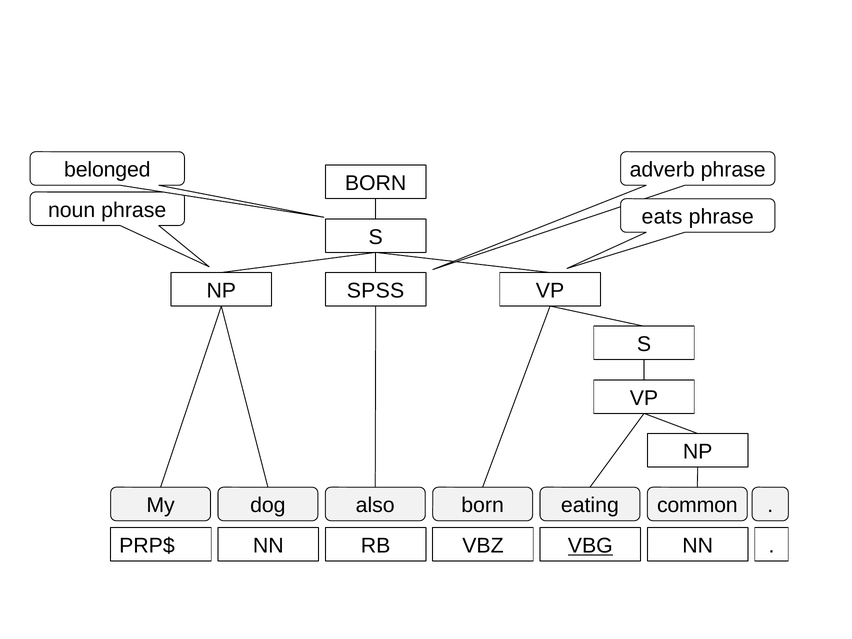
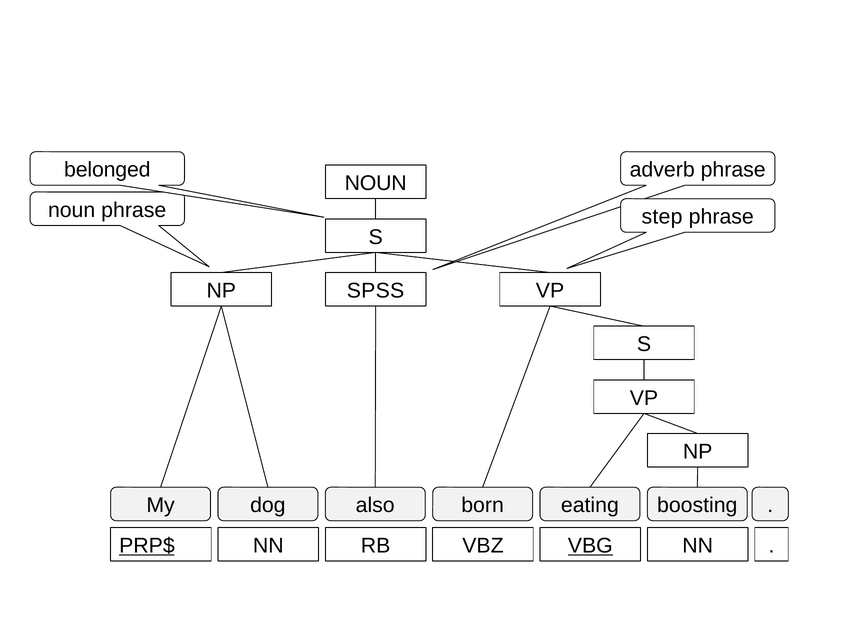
BORN: BORN -> NOUN (376, 183)
eats: eats -> step (662, 217)
common: common -> boosting (697, 505)
PRP$ underline: none -> present (147, 546)
